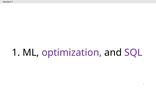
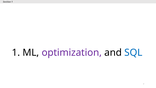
SQL colour: purple -> blue (133, 52)
